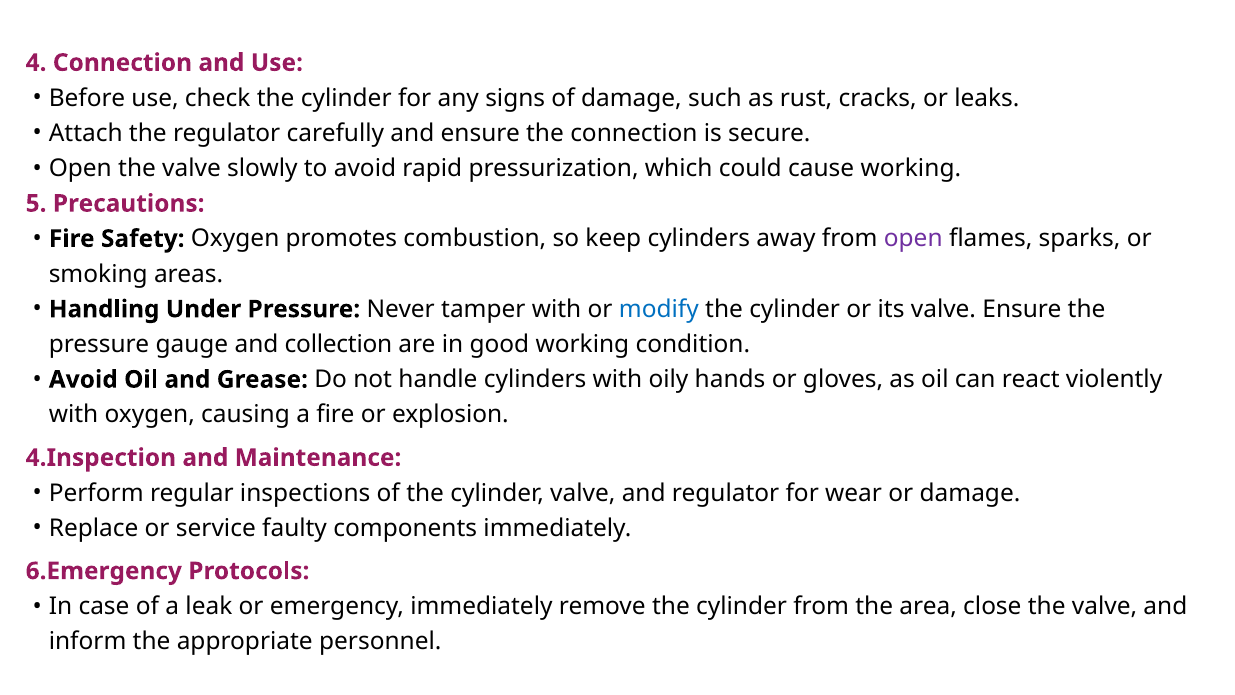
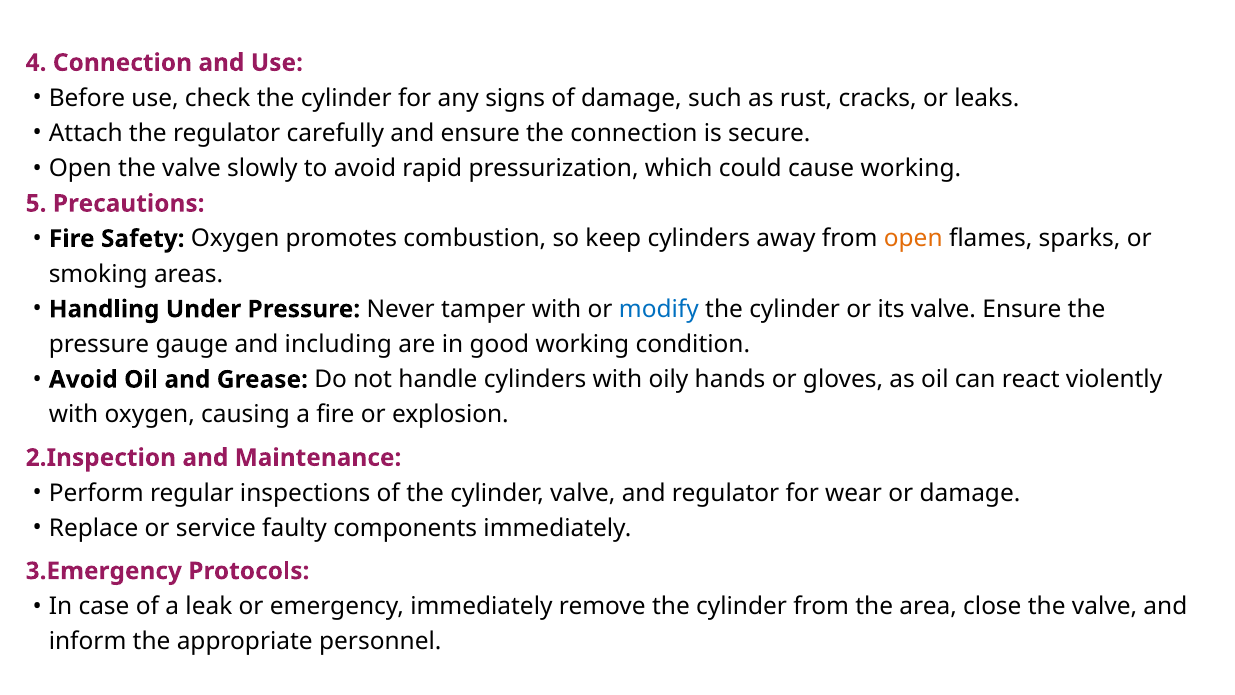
open colour: purple -> orange (913, 239)
collection: collection -> including (338, 344)
4.Inspection: 4.Inspection -> 2.Inspection (101, 458)
6.Emergency: 6.Emergency -> 3.Emergency (104, 571)
